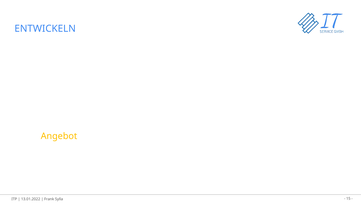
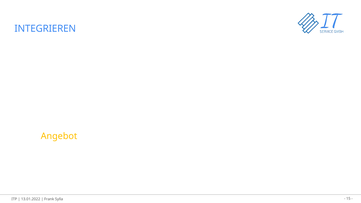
ENTWICKELN: ENTWICKELN -> INTEGRIEREN (45, 29)
